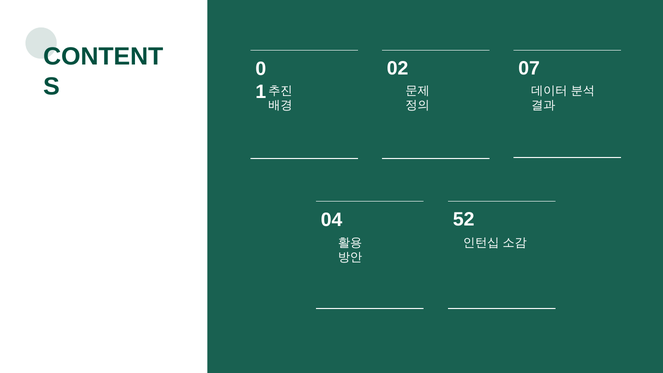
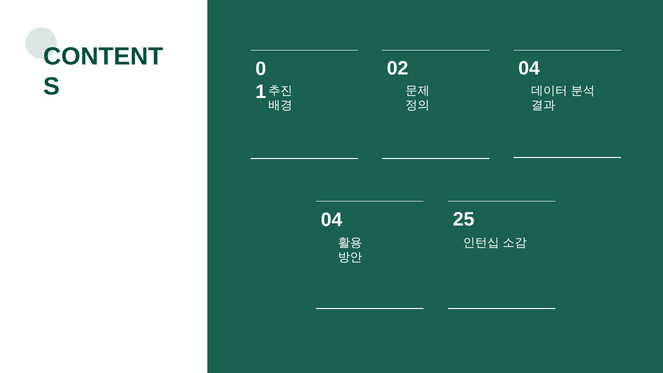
02 07: 07 -> 04 (529, 68)
52: 52 -> 25 (464, 219)
